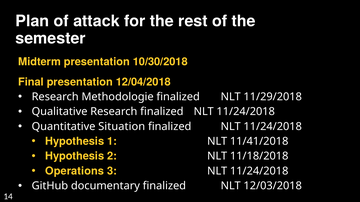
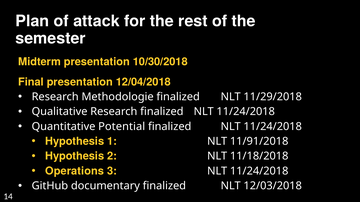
Situation: Situation -> Potential (122, 127)
11/41/2018: 11/41/2018 -> 11/91/2018 (259, 142)
